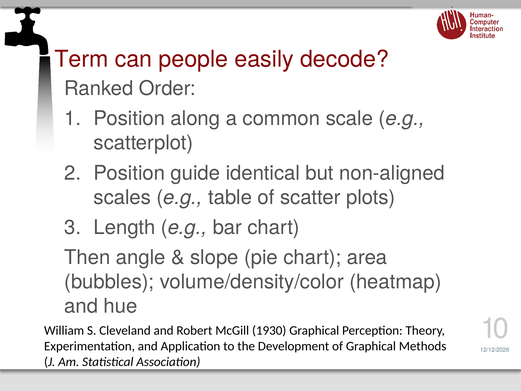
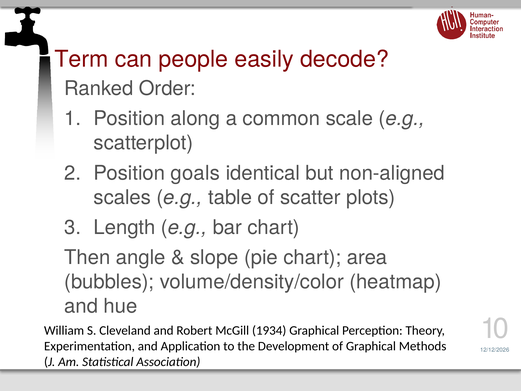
guide: guide -> goals (195, 173)
1930: 1930 -> 1934 (269, 330)
